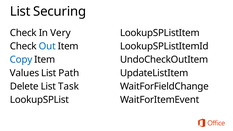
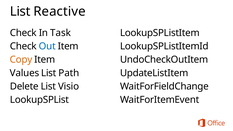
Securing: Securing -> Reactive (60, 11)
Very: Very -> Task (61, 33)
Copy colour: blue -> orange (21, 60)
Task: Task -> Visio (69, 86)
